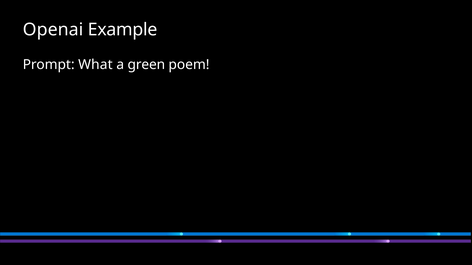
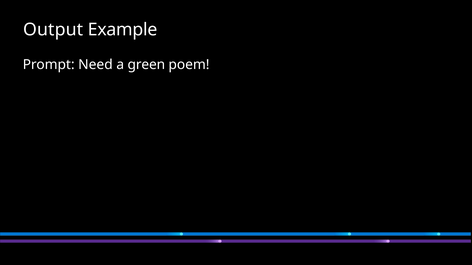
Openai: Openai -> Output (53, 30)
What: What -> Need (95, 65)
